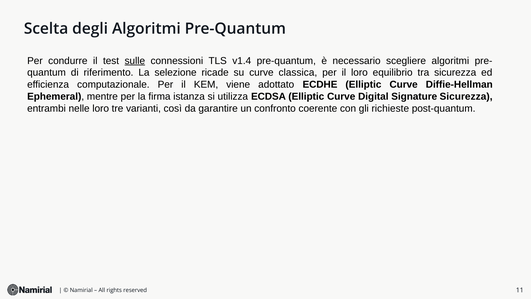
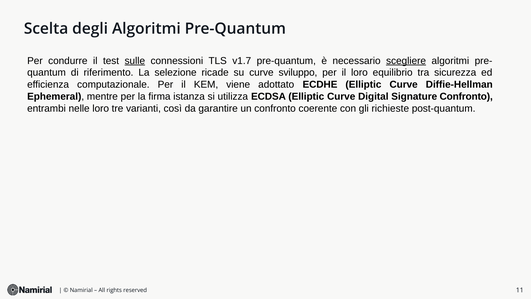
v1.4: v1.4 -> v1.7 (242, 61)
scegliere underline: none -> present (406, 61)
classica: classica -> sviluppo (298, 73)
Signature Sicurezza: Sicurezza -> Confronto (466, 97)
